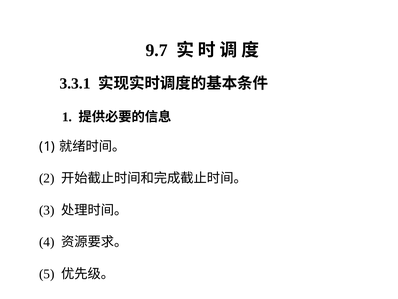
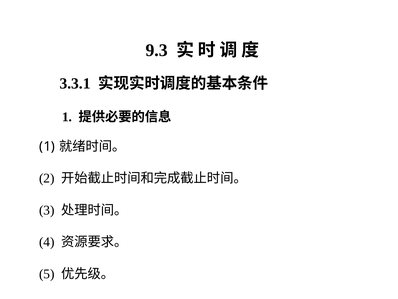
9.7: 9.7 -> 9.3 (157, 50)
